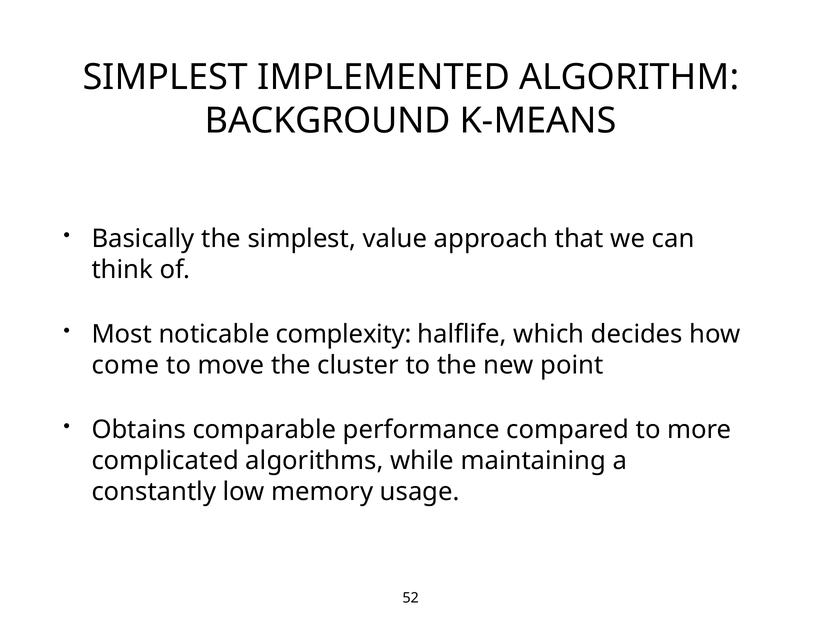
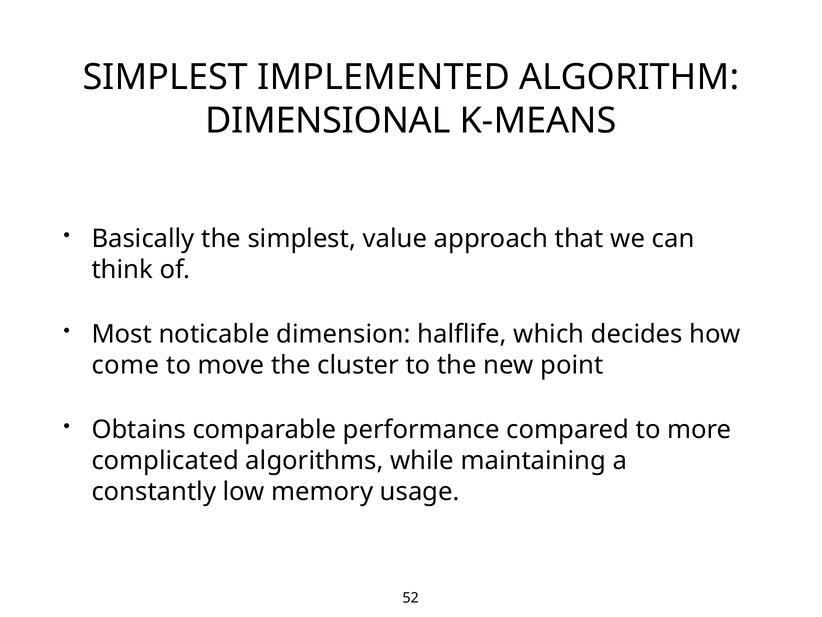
BACKGROUND: BACKGROUND -> DIMENSIONAL (328, 121)
complexity: complexity -> dimension (344, 334)
